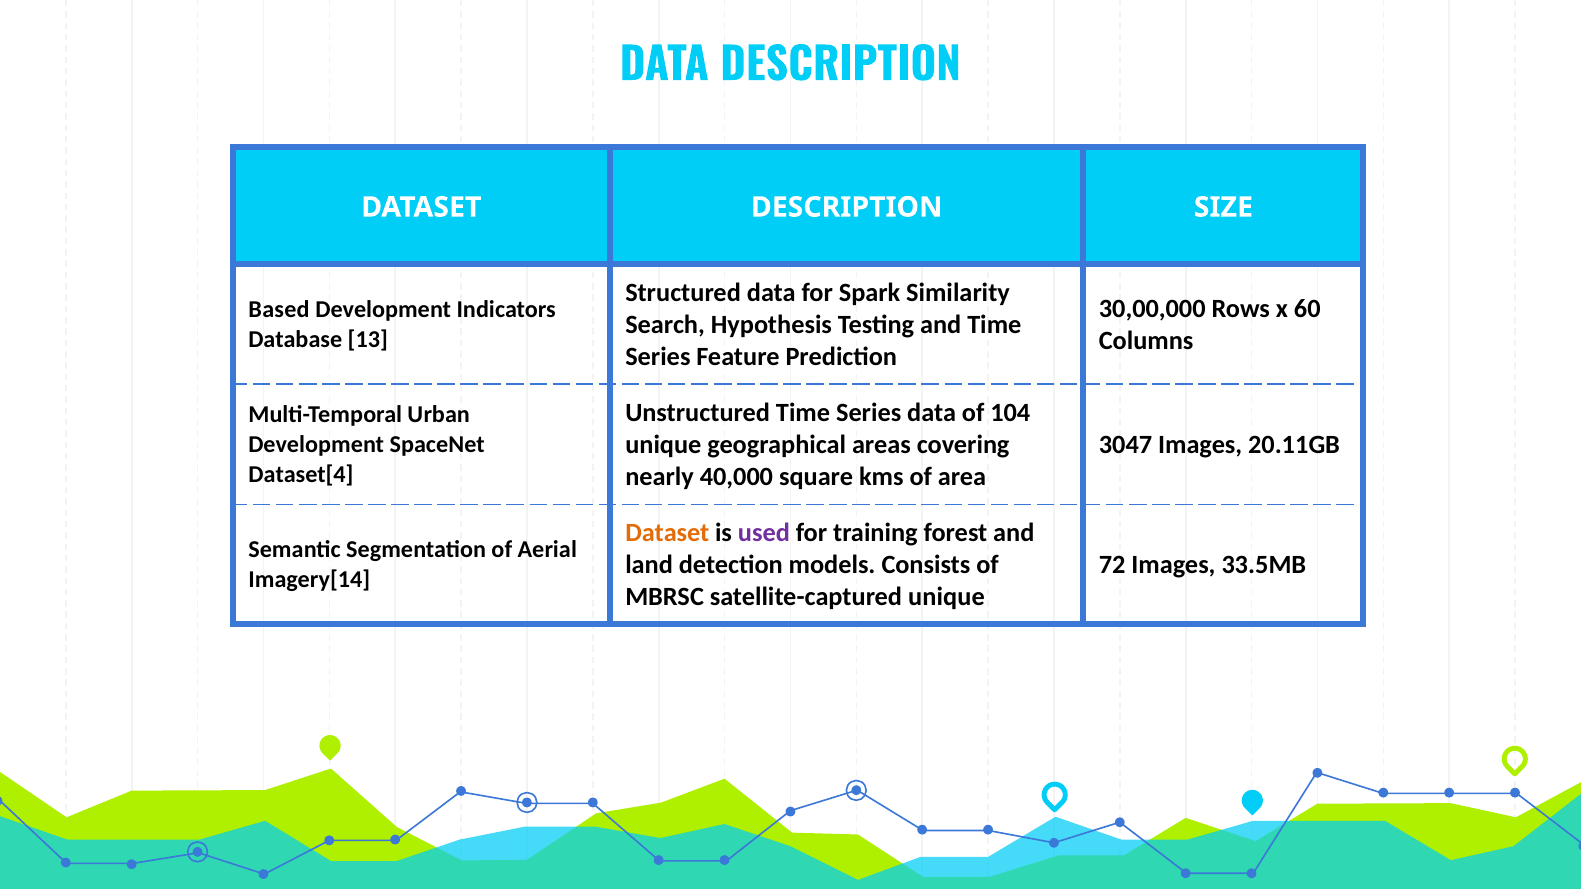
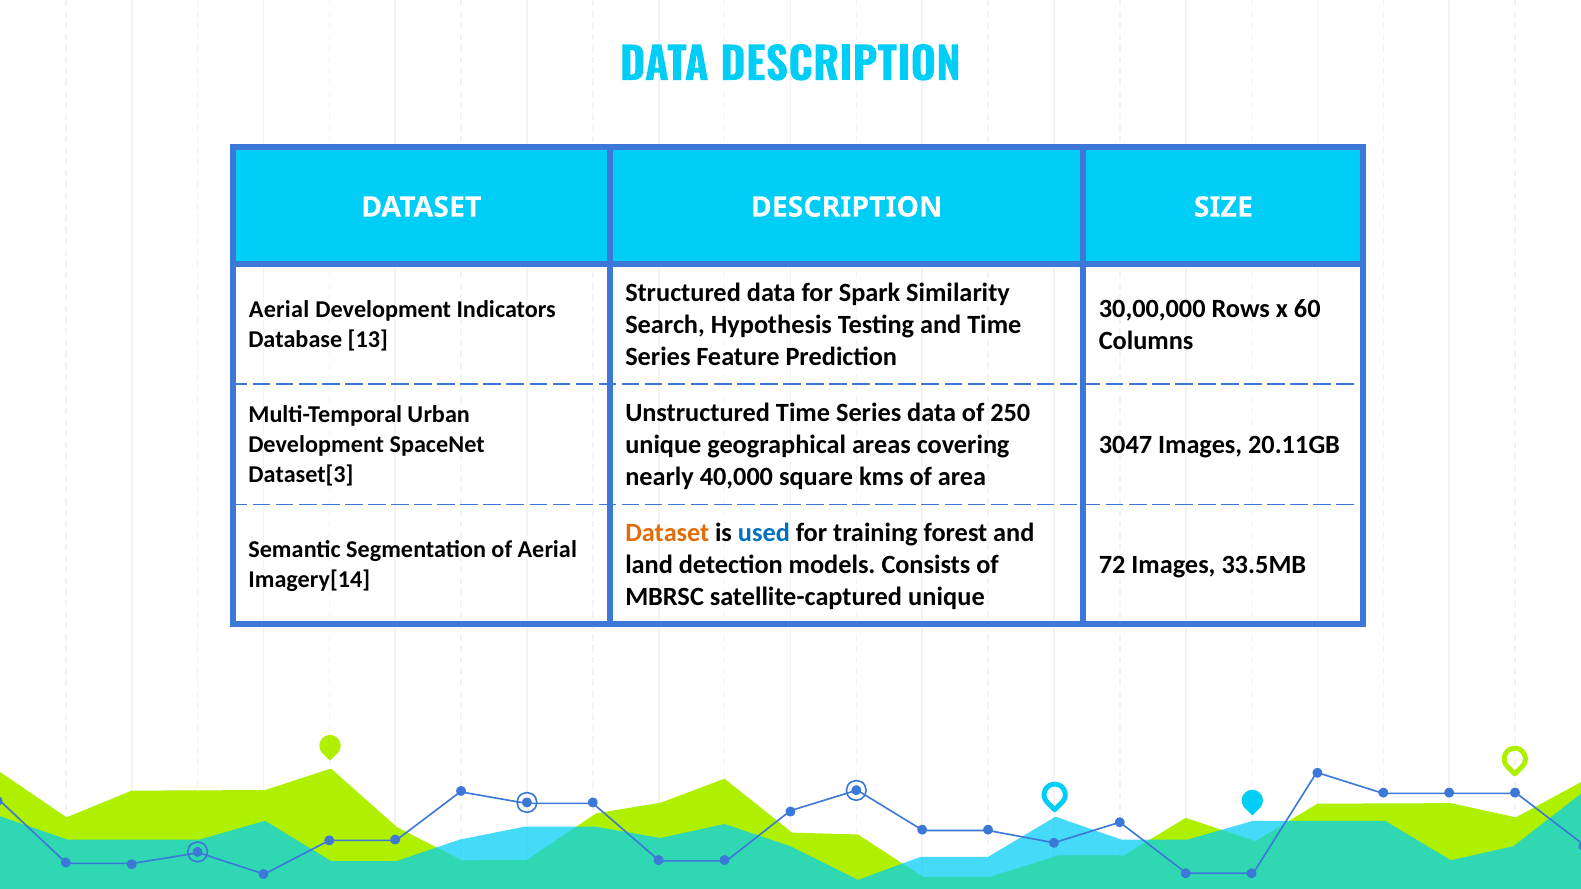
Based: Based -> Aerial (279, 310)
104: 104 -> 250 (1010, 413)
Dataset[4: Dataset[4 -> Dataset[3 (301, 475)
used colour: purple -> blue (764, 533)
